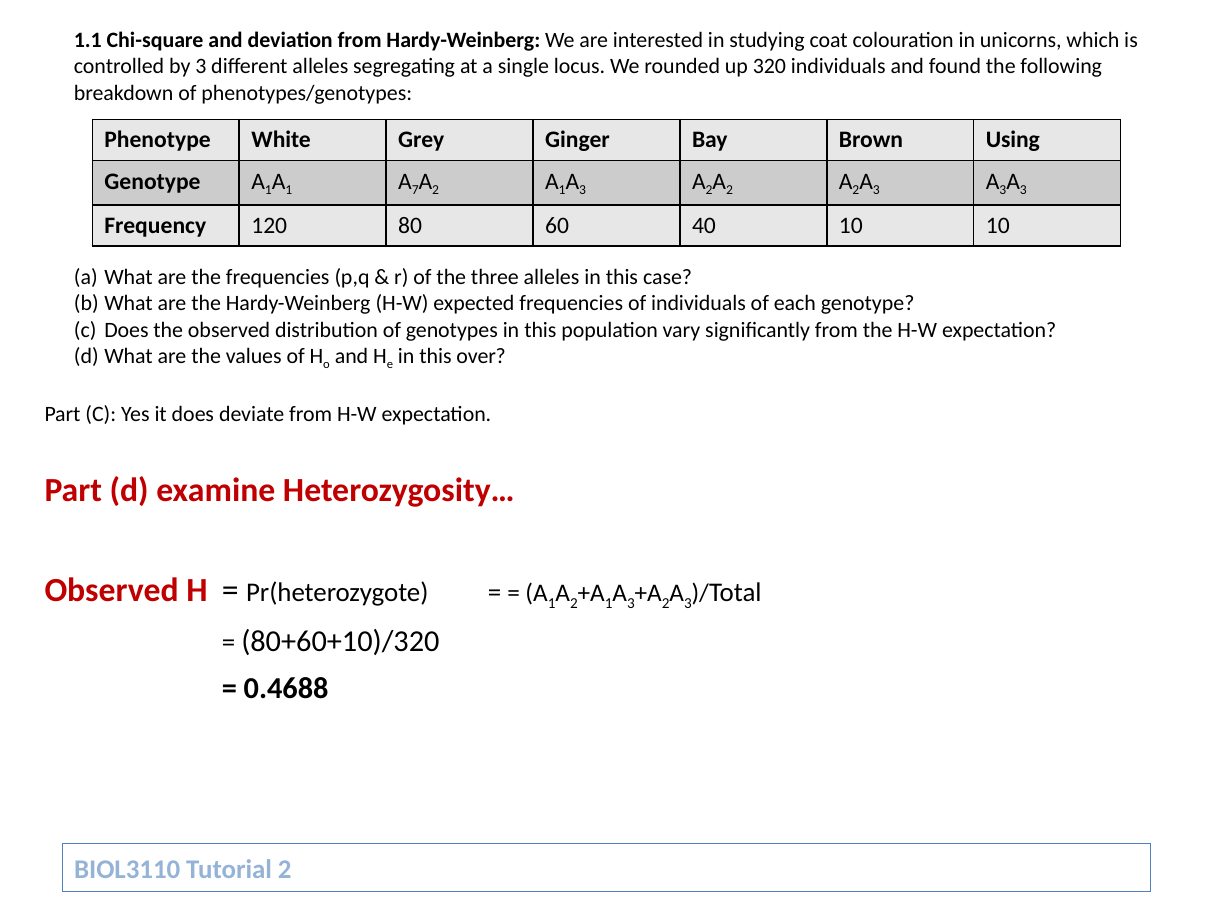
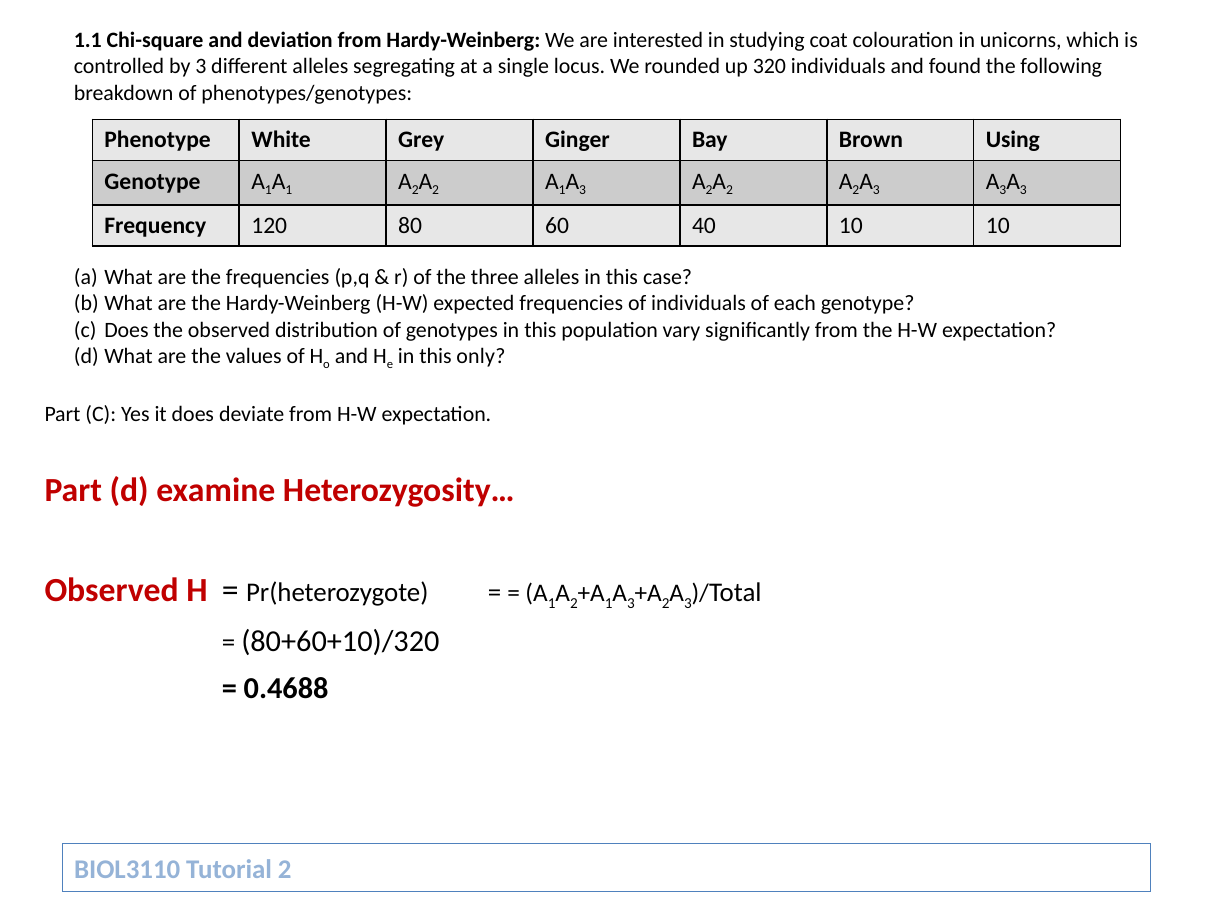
7: 7 -> 2 (415, 190)
over: over -> only (481, 356)
